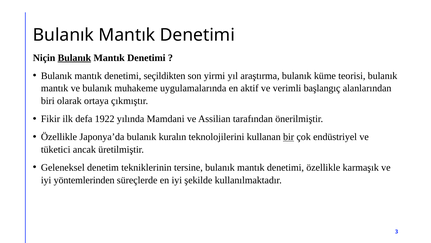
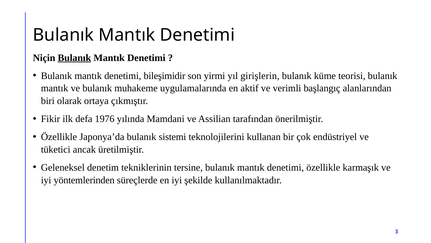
seçildikten: seçildikten -> bileşimidir (165, 76)
araştırma: araştırma -> girişlerin (260, 76)
1922: 1922 -> 1976 (105, 119)
kuralın: kuralın -> sistemi (172, 137)
bir underline: present -> none (289, 137)
